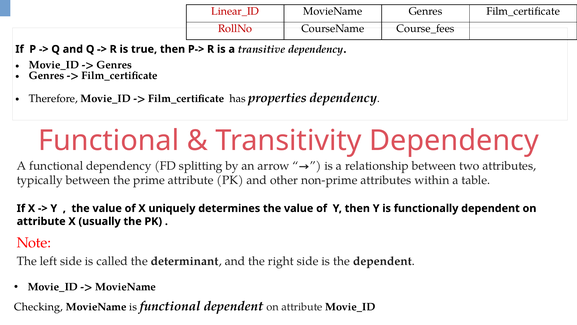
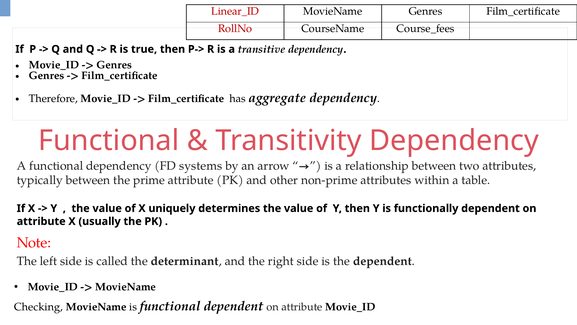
properties: properties -> aggregate (277, 98)
splitting: splitting -> systems (201, 166)
